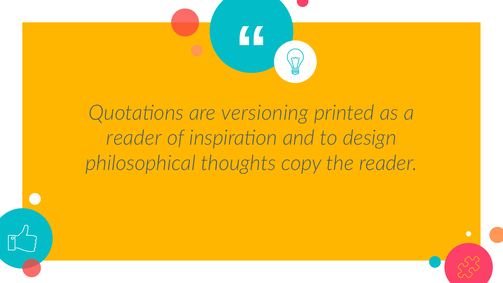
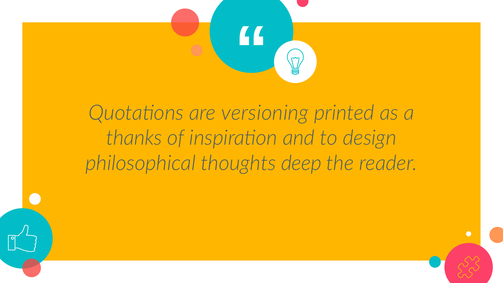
reader: reader -> thanks (134, 138)
copy: copy -> deep (301, 163)
